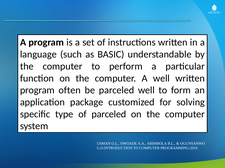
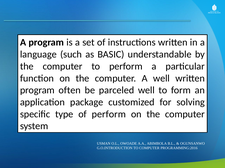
of parceled: parceled -> perform (109, 115)
